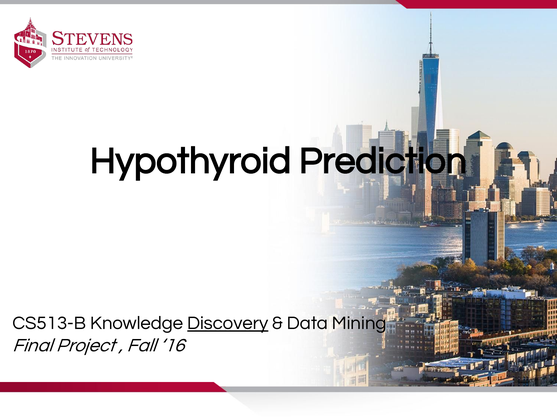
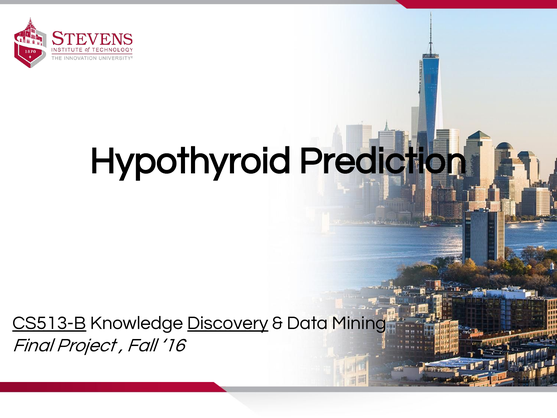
CS513-B underline: none -> present (49, 323)
